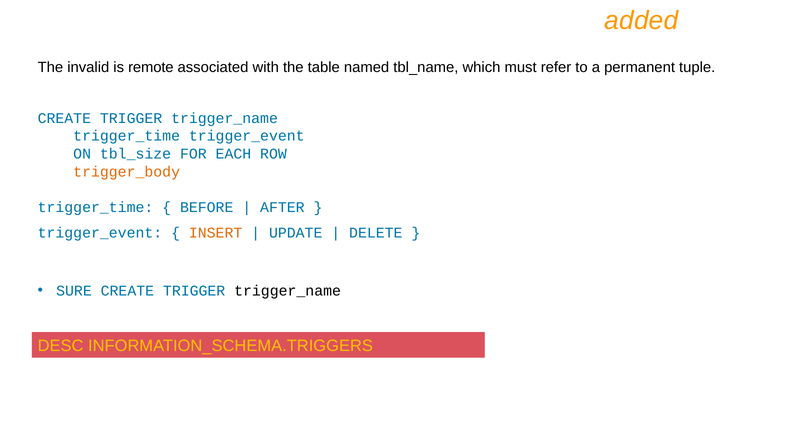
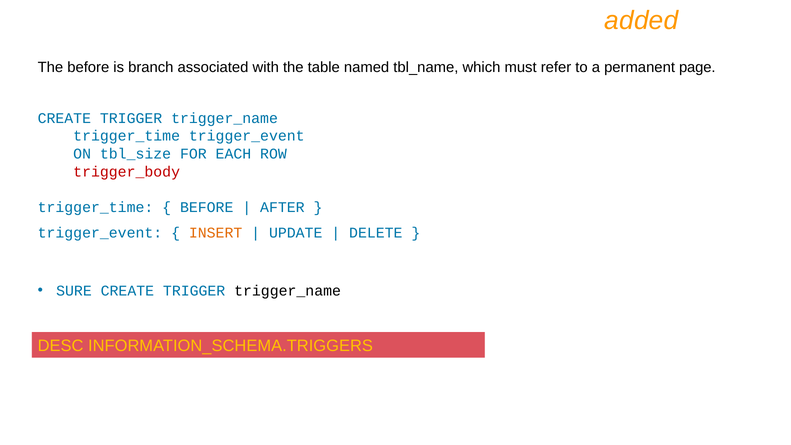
The invalid: invalid -> before (88, 67)
remote: remote -> branch (151, 67)
tuple: tuple -> page (697, 67)
trigger_body colour: orange -> red (127, 172)
